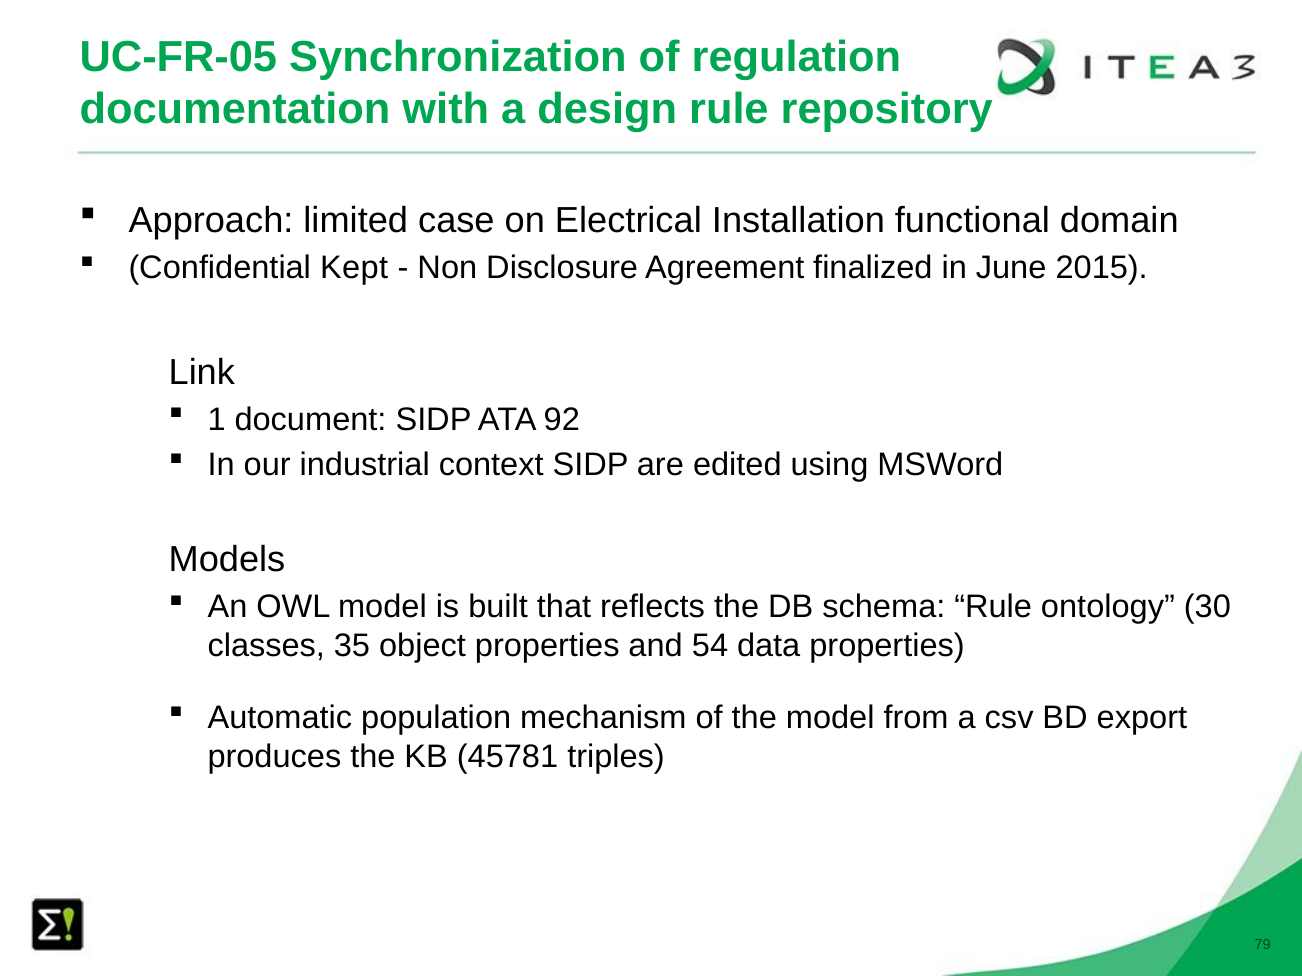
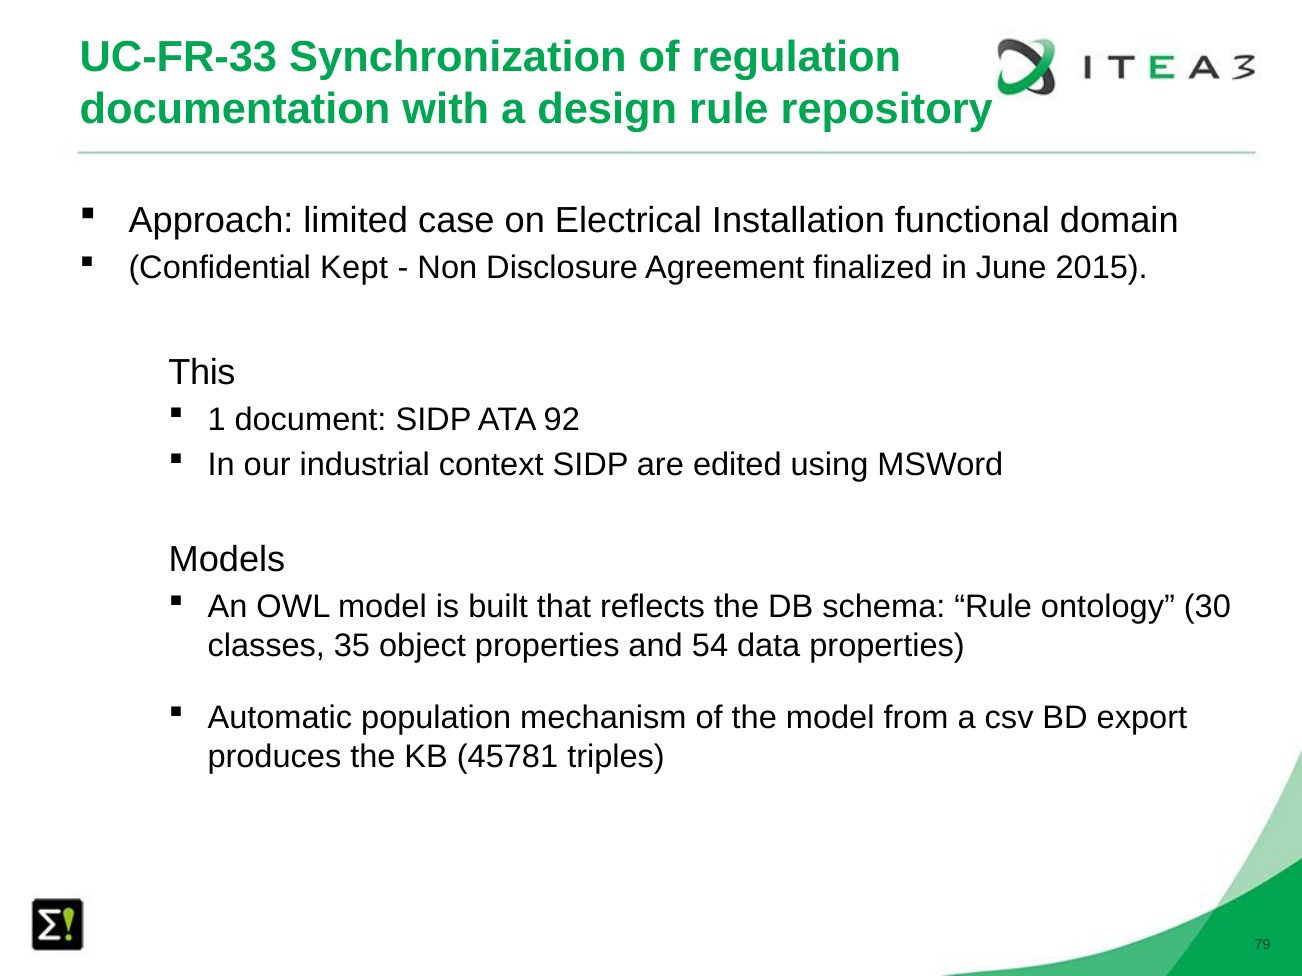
UC-FR-05: UC-FR-05 -> UC-FR-33 (178, 57)
Link: Link -> This (202, 372)
